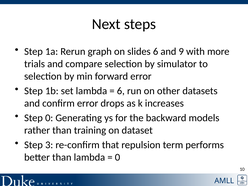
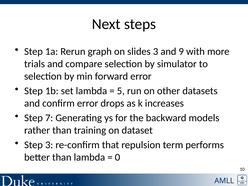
slides 6: 6 -> 3 (156, 52)
6: 6 -> 5 (121, 91)
Step 0: 0 -> 7 (49, 118)
